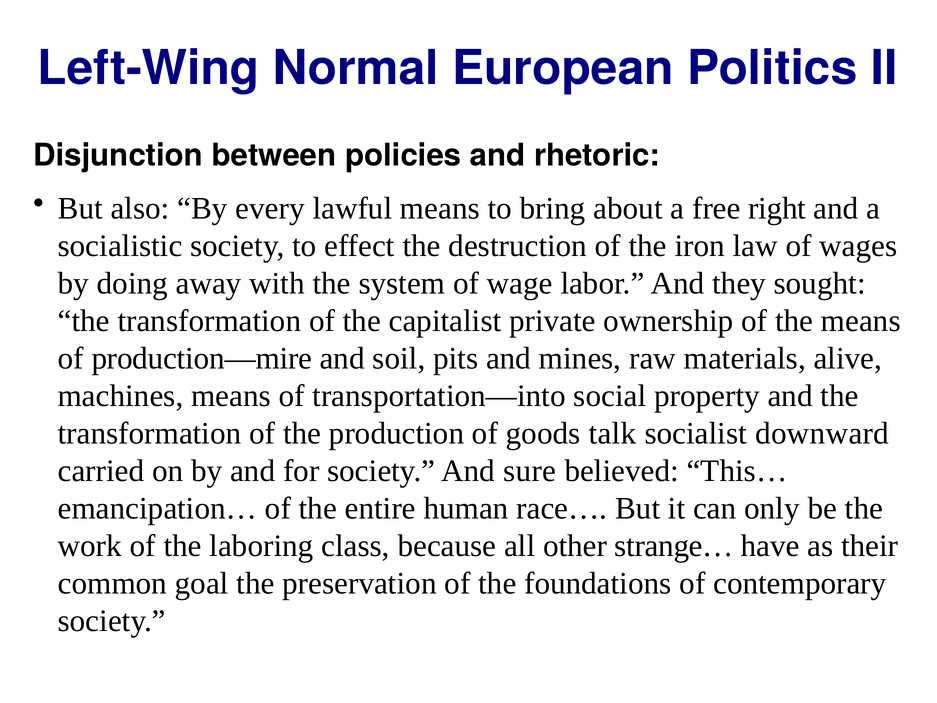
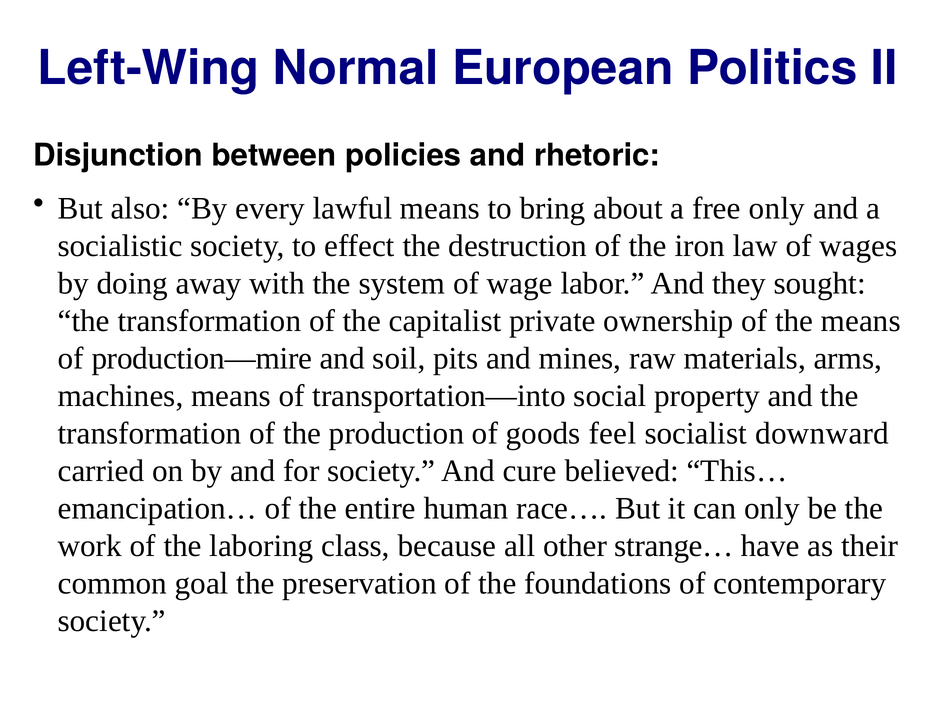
free right: right -> only (777, 209)
alive: alive -> arms (848, 358)
talk: talk -> feel (612, 433)
sure: sure -> cure (530, 471)
